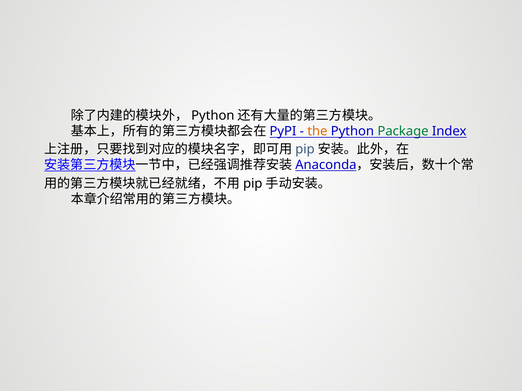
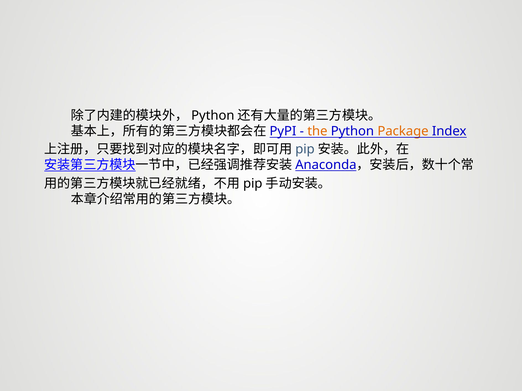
Package colour: green -> orange (403, 131)
